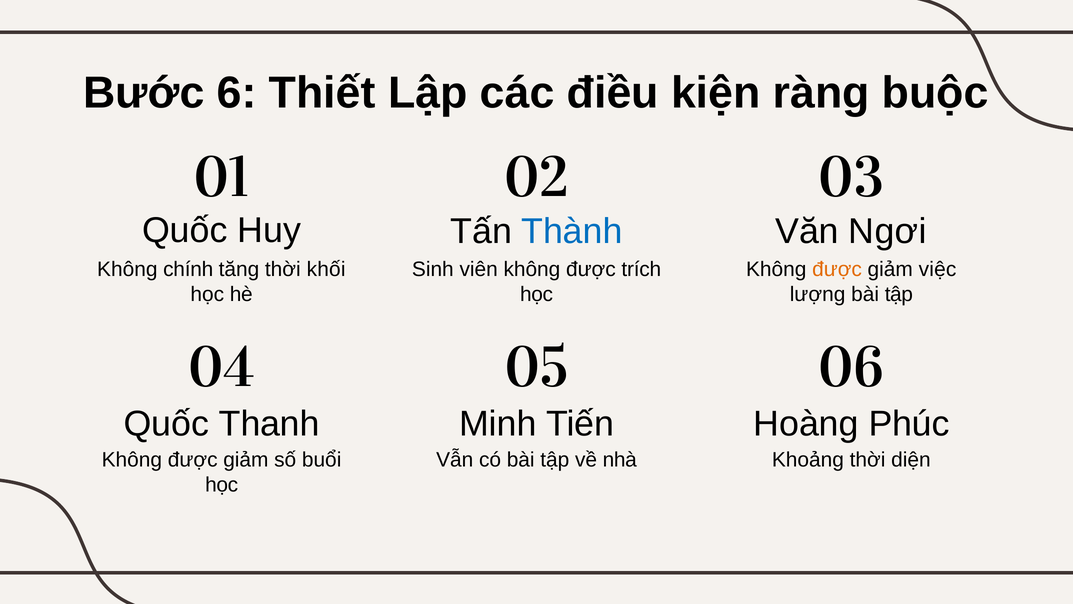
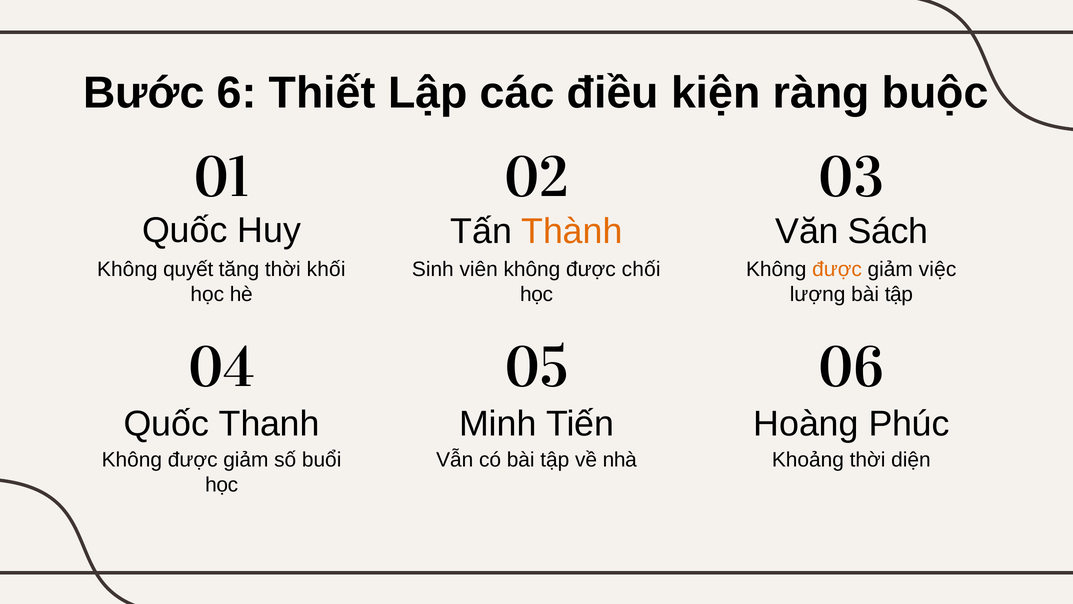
Thành colour: blue -> orange (572, 232)
Ngơi: Ngơi -> Sách (888, 232)
chính: chính -> quyết (188, 269)
trích: trích -> chối (641, 269)
